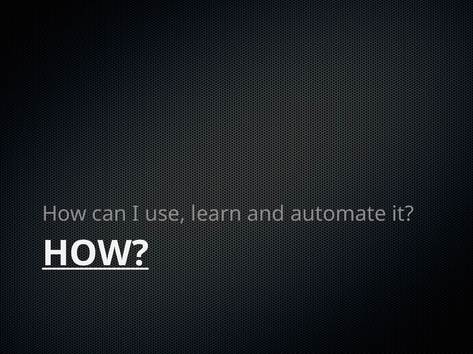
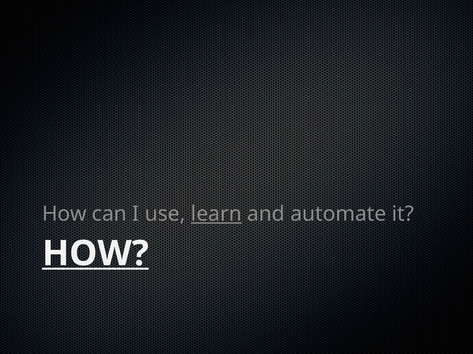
learn underline: none -> present (216, 214)
